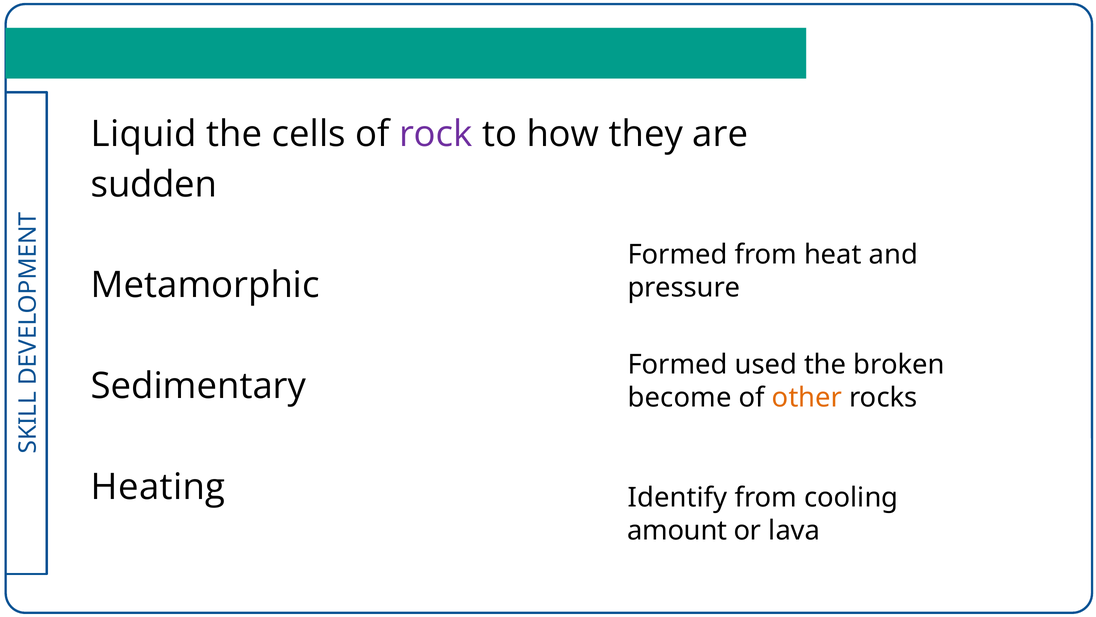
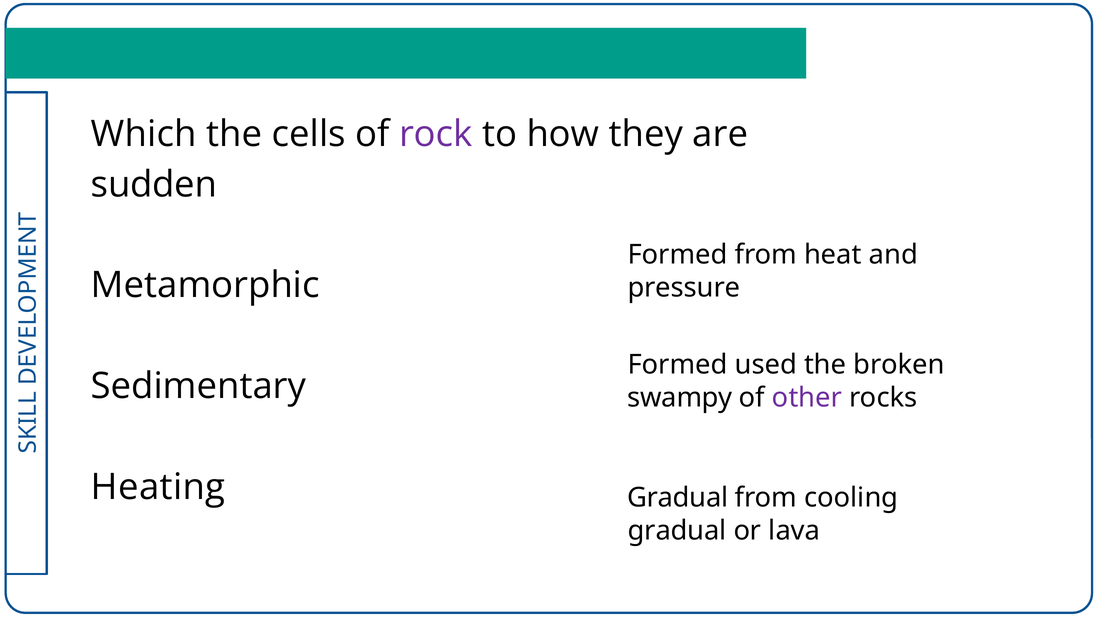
Liquid: Liquid -> Which (144, 134)
become: become -> swampy (680, 397)
other colour: orange -> purple (807, 397)
Identify: Identify -> Gradual (678, 497)
amount: amount -> gradual (677, 530)
